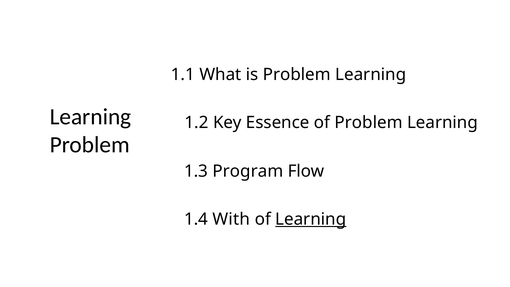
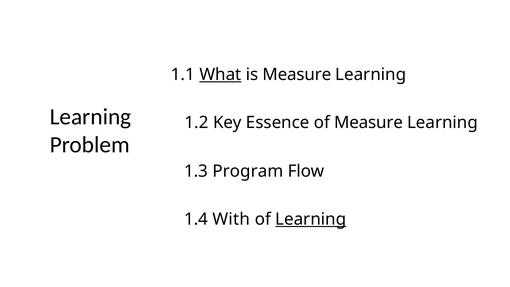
What underline: none -> present (220, 74)
is Problem: Problem -> Measure (297, 74)
of Problem: Problem -> Measure (369, 122)
